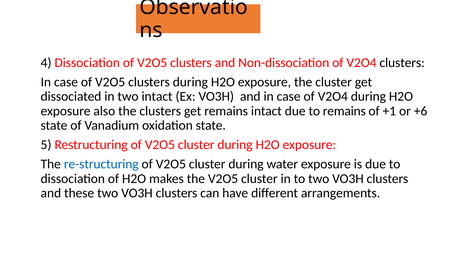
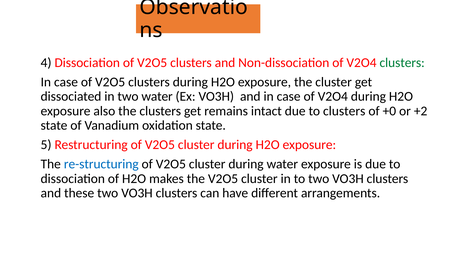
clusters colour: black -> green (402, 63)
two intact: intact -> water (157, 96)
to remains: remains -> clusters (344, 111)
+1: +1 -> +0 (389, 111)
+6: +6 -> +2 (421, 111)
